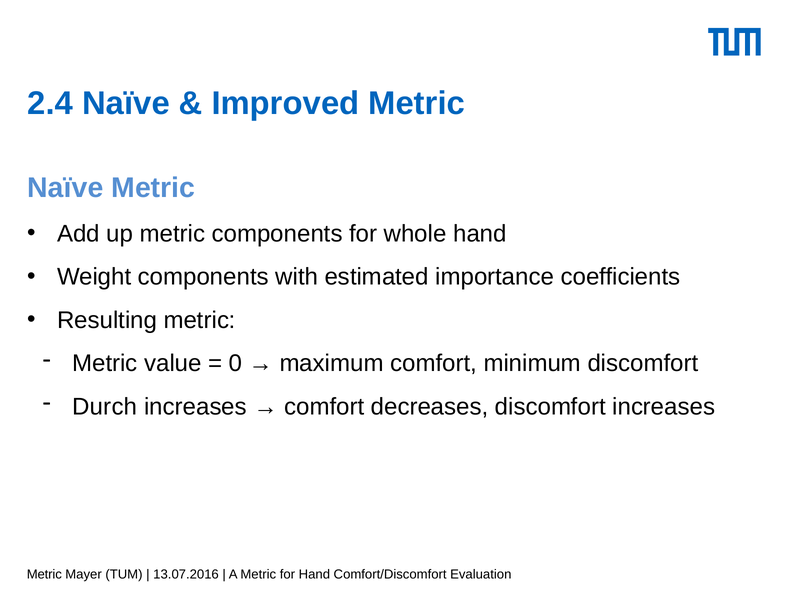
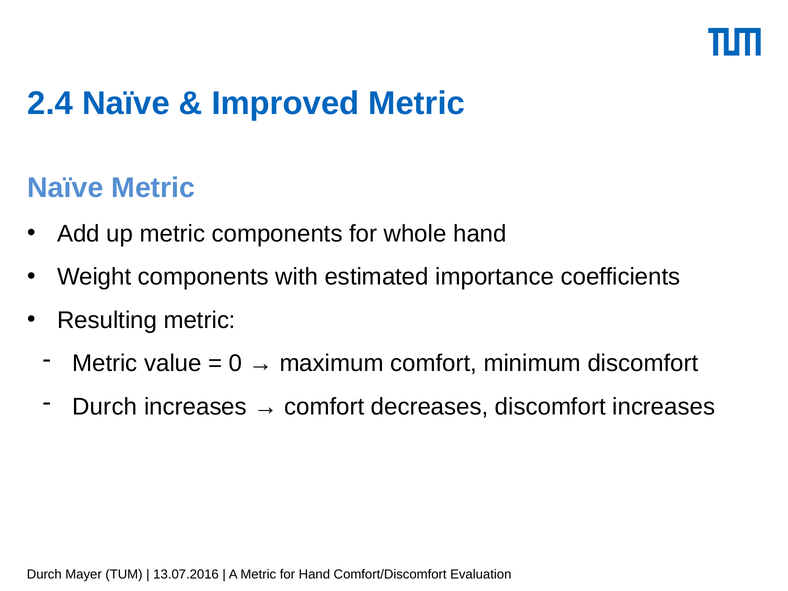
Metric: Metric -> Durch (44, 574)
